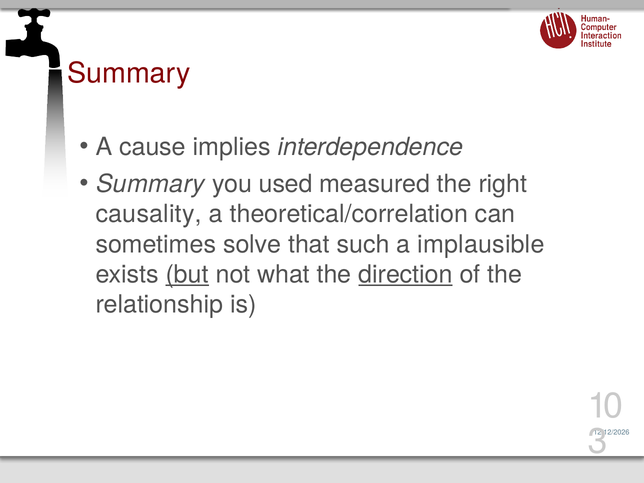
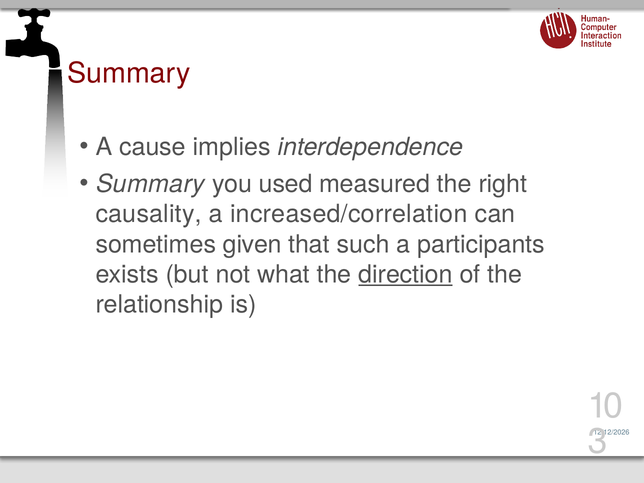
theoretical/correlation: theoretical/correlation -> increased/correlation (349, 214)
solve: solve -> given (252, 244)
implausible: implausible -> participants (481, 244)
but underline: present -> none (187, 274)
